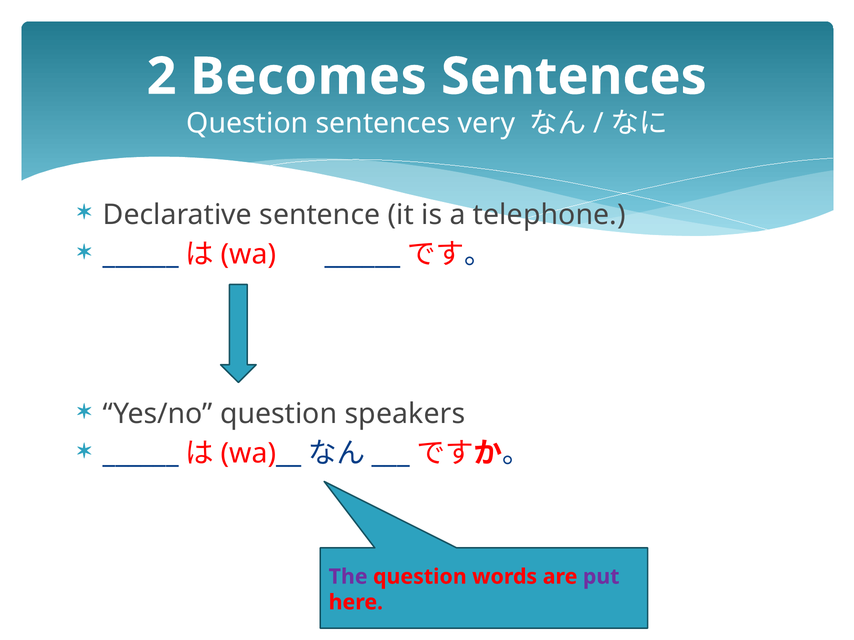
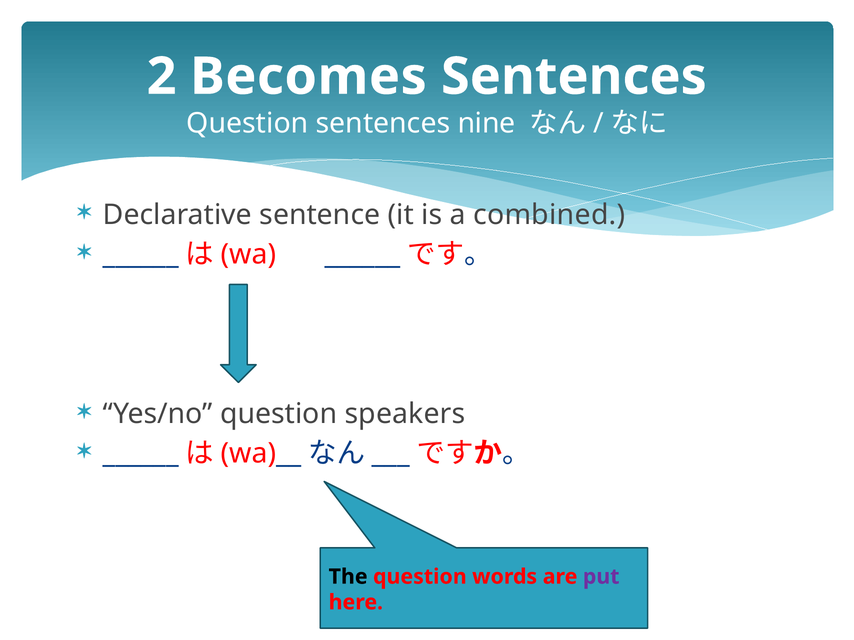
very: very -> nine (487, 123)
telephone: telephone -> combined (549, 215)
The colour: purple -> black (348, 577)
